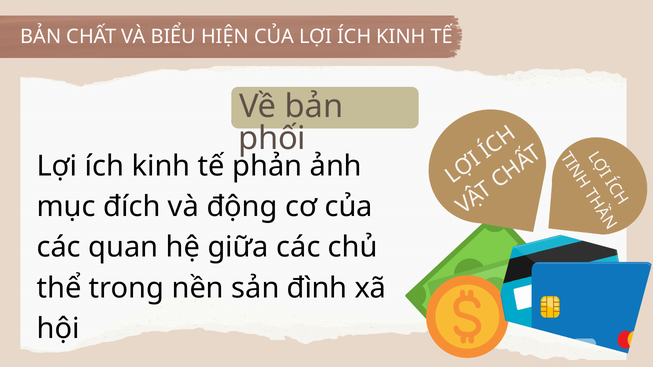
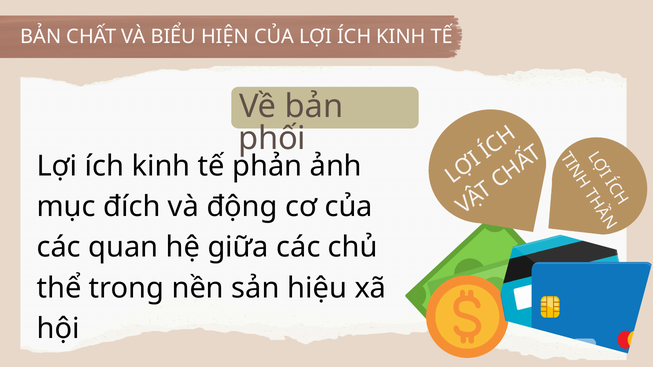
đình: đình -> hiệu (317, 288)
